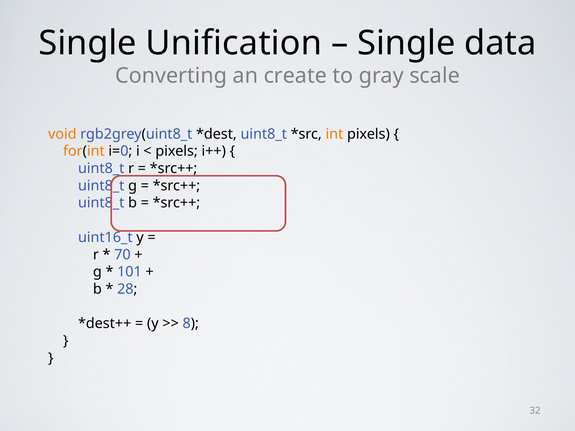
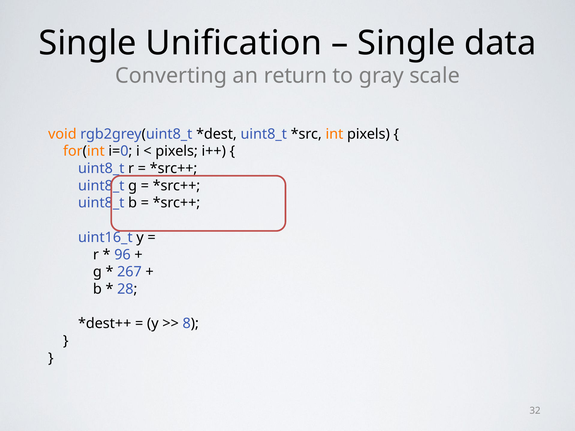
create: create -> return (295, 76)
70: 70 -> 96 (122, 255)
101: 101 -> 267 (129, 272)
